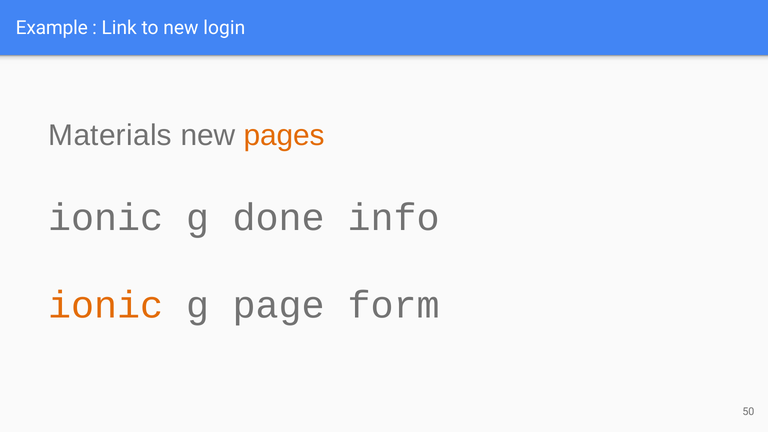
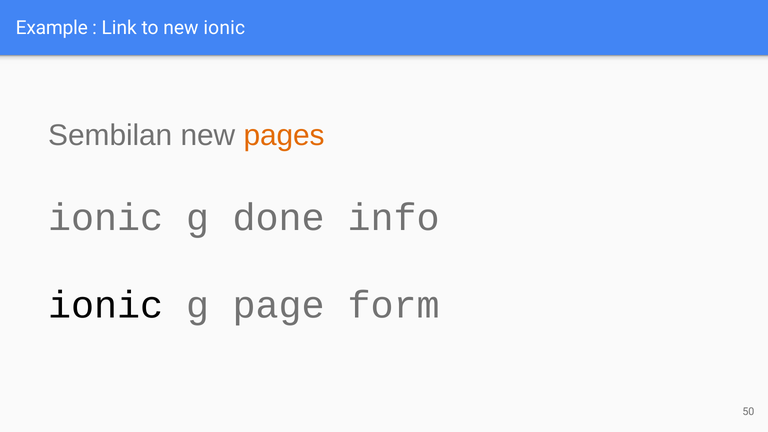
new login: login -> ionic (224, 28)
Materials: Materials -> Sembilan (110, 135)
ionic colour: orange -> black (106, 305)
